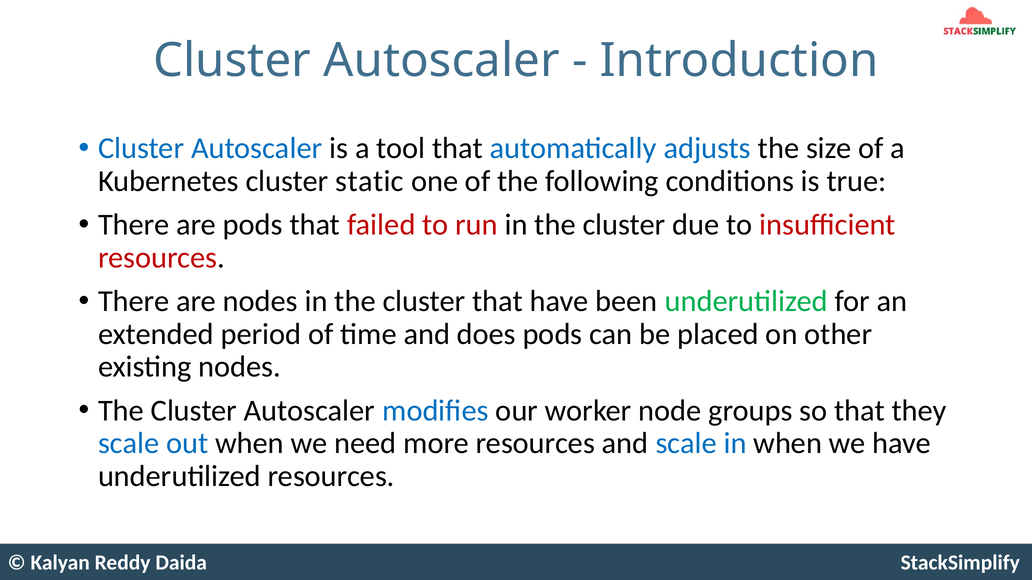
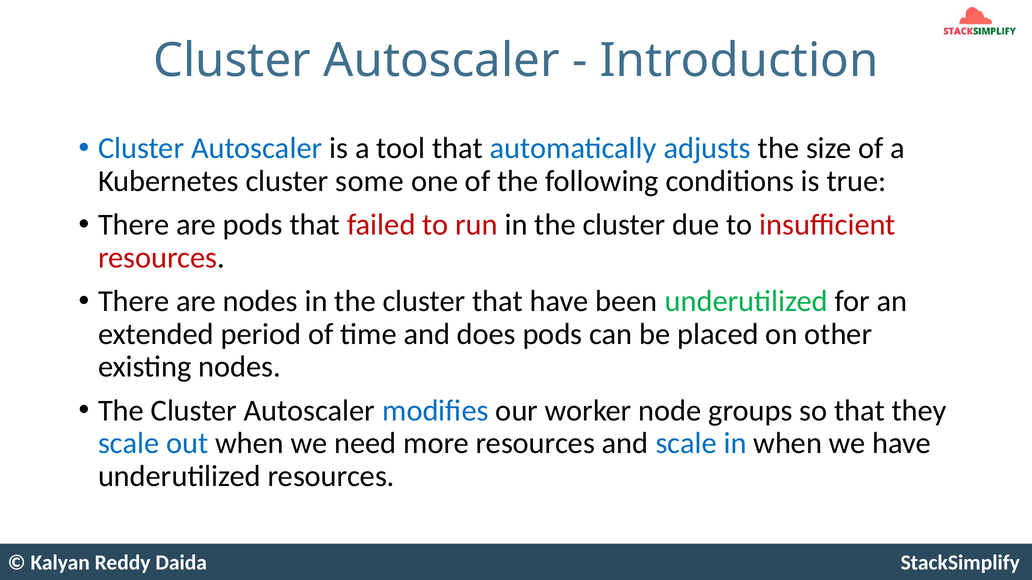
static: static -> some (370, 181)
